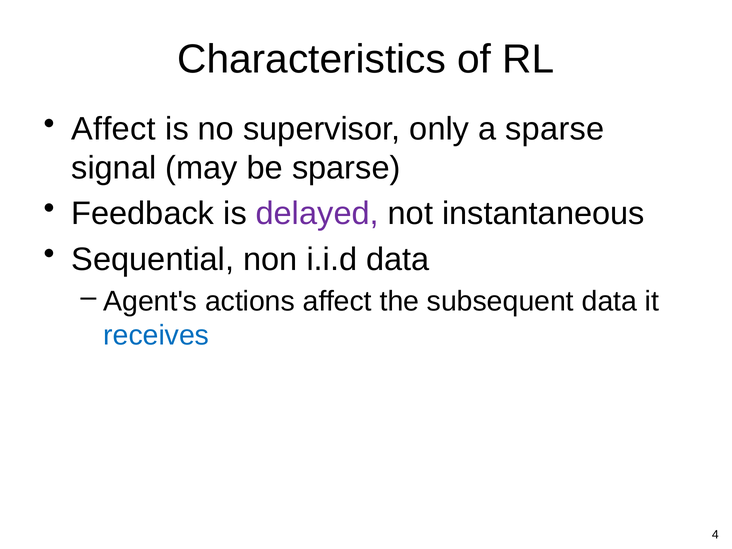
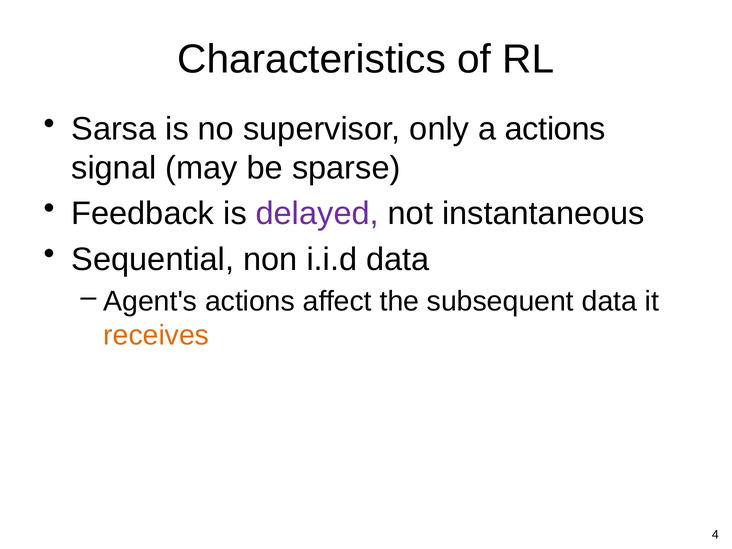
Affect: Affect -> Sarsa (114, 129)
a sparse: sparse -> actions (555, 129)
receives colour: blue -> orange (156, 336)
